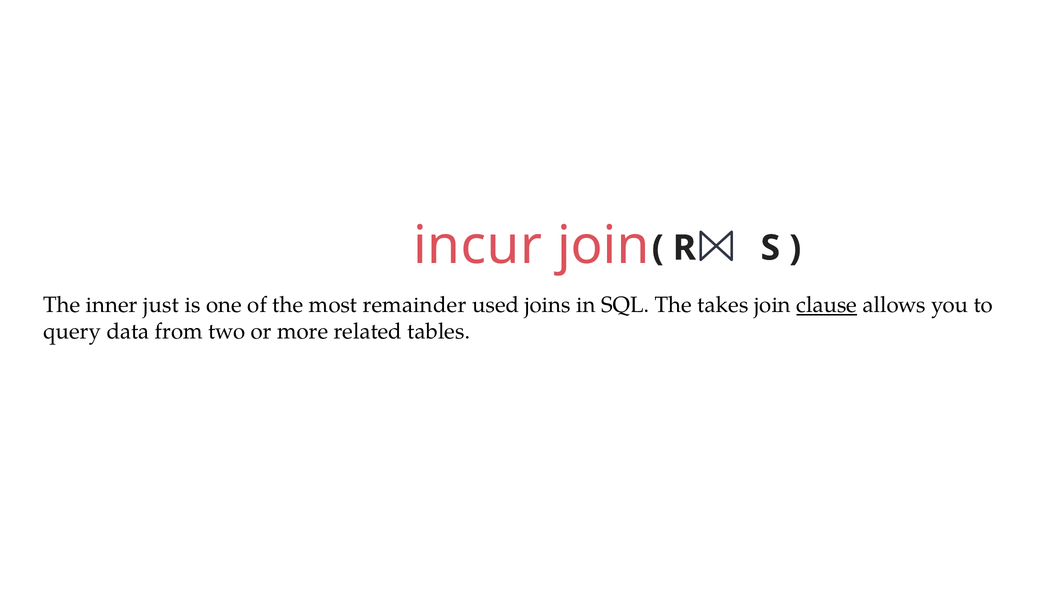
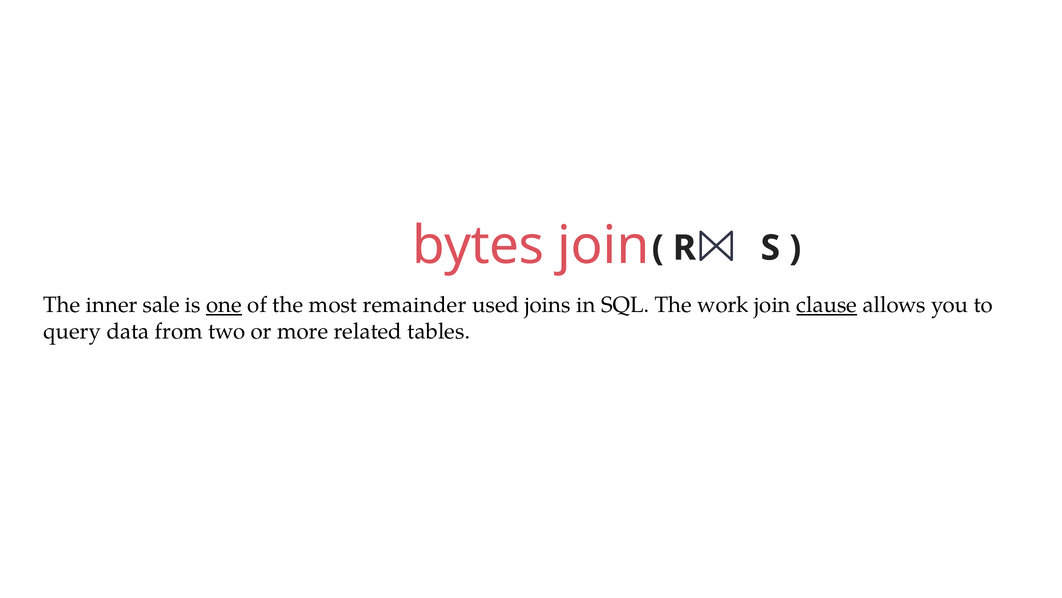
incur: incur -> bytes (478, 245)
just: just -> sale (161, 305)
one underline: none -> present (224, 305)
takes: takes -> work (723, 305)
